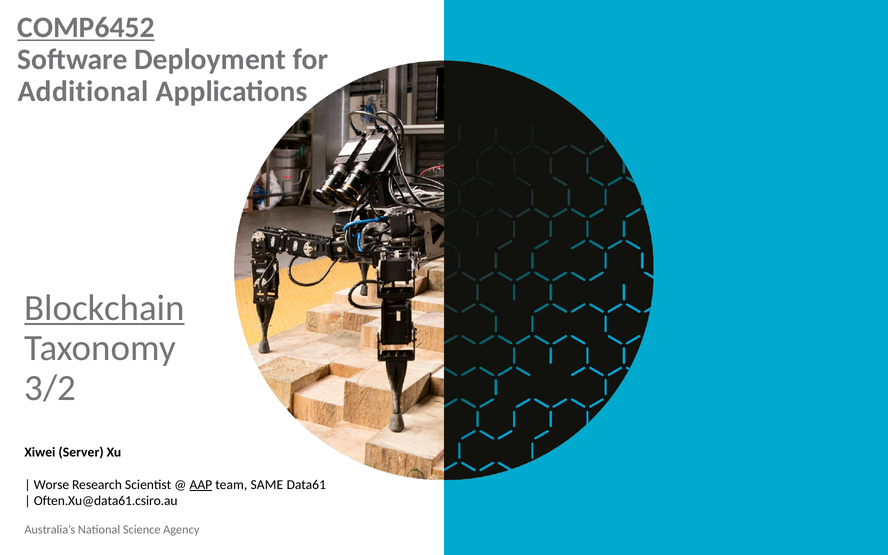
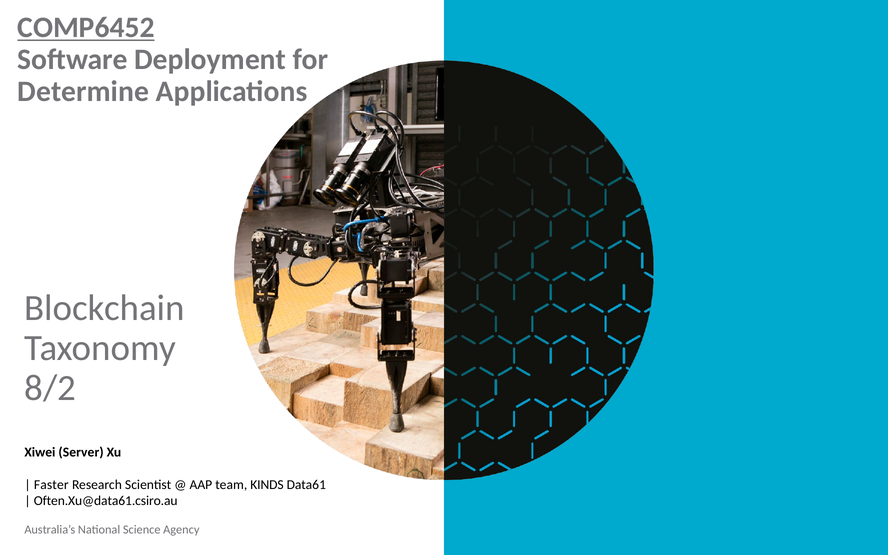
Additional: Additional -> Determine (83, 92)
Blockchain underline: present -> none (105, 308)
3/2: 3/2 -> 8/2 (50, 388)
Worse: Worse -> Faster (51, 485)
AAP underline: present -> none (201, 485)
SAME: SAME -> KINDS (267, 485)
